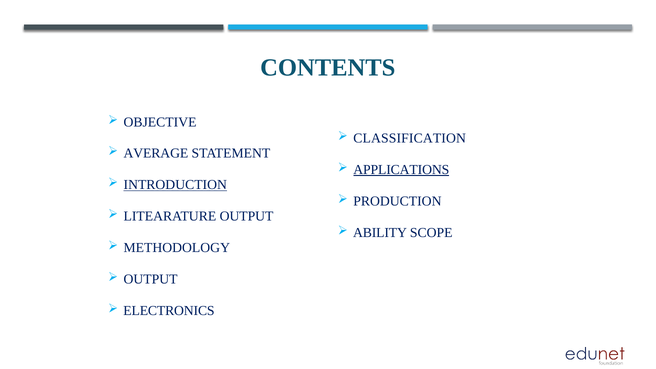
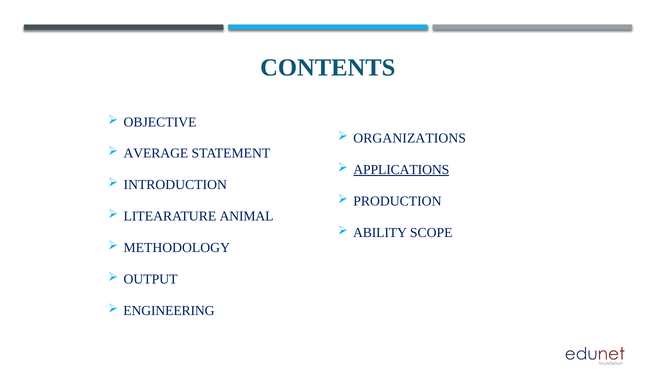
CLASSIFICATION: CLASSIFICATION -> ORGANIZATIONS (410, 138)
INTRODUCTION underline: present -> none (175, 185)
LITEARATURE OUTPUT: OUTPUT -> ANIMAL (247, 216)
ELECTRONICS: ELECTRONICS -> ENGINEERING (169, 311)
